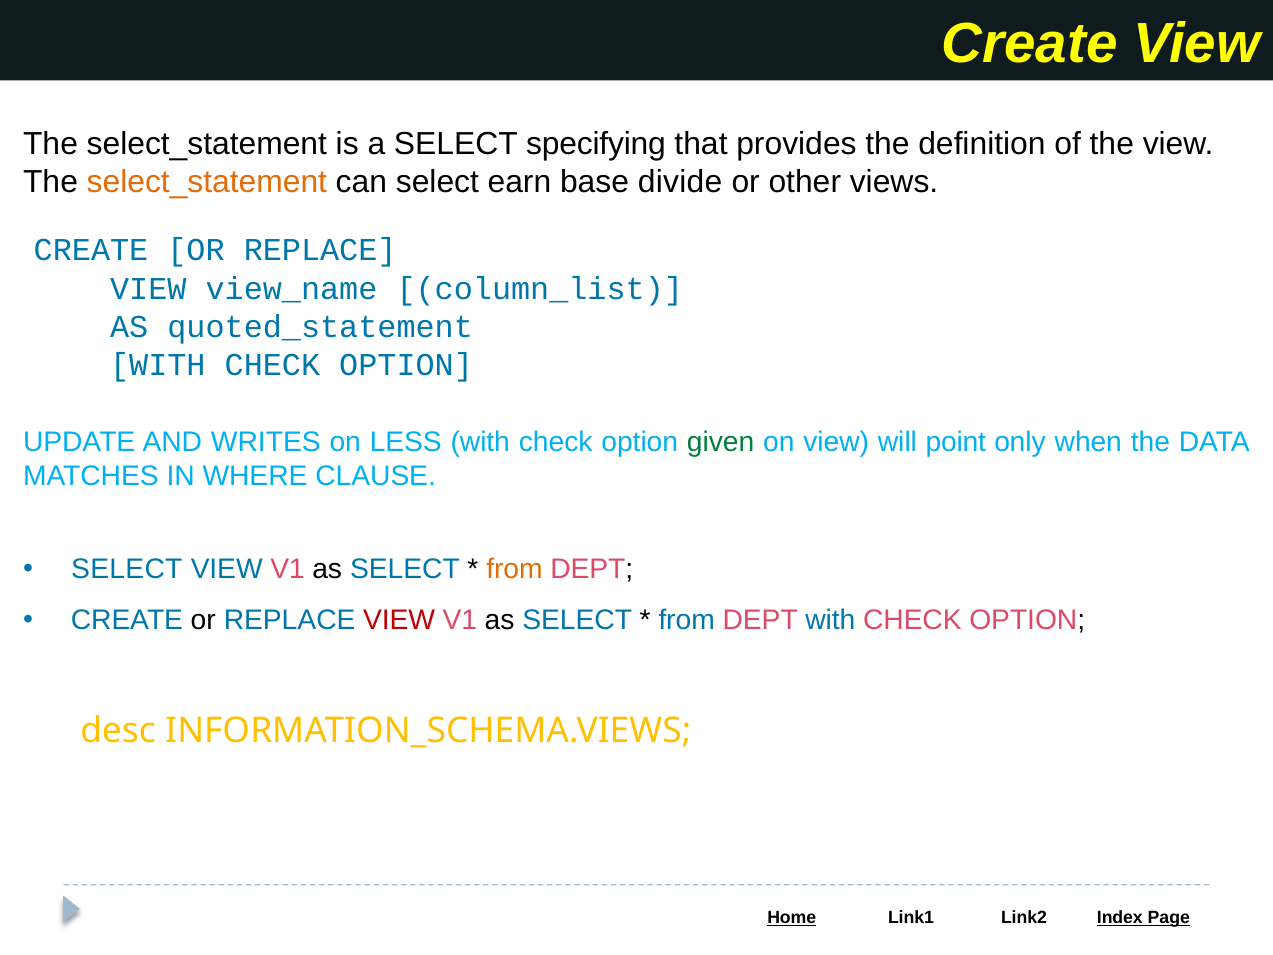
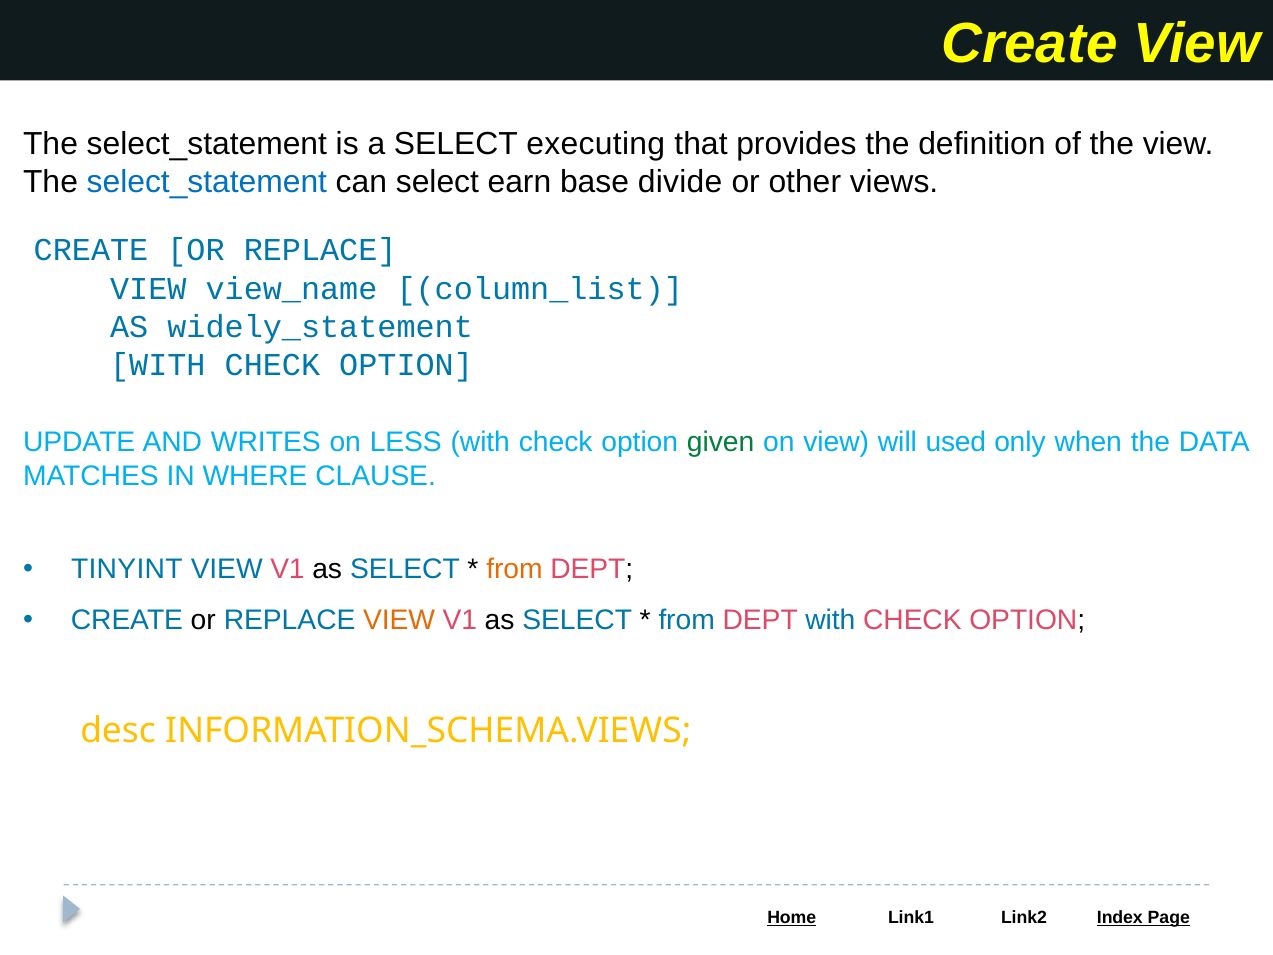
specifying: specifying -> executing (596, 144)
select_statement colour: orange -> blue (207, 182)
quoted_statement: quoted_statement -> widely_statement (320, 327)
point: point -> used (956, 442)
SELECT: SELECT -> TINYINT (127, 569)
VIEW colour: red -> orange (399, 620)
